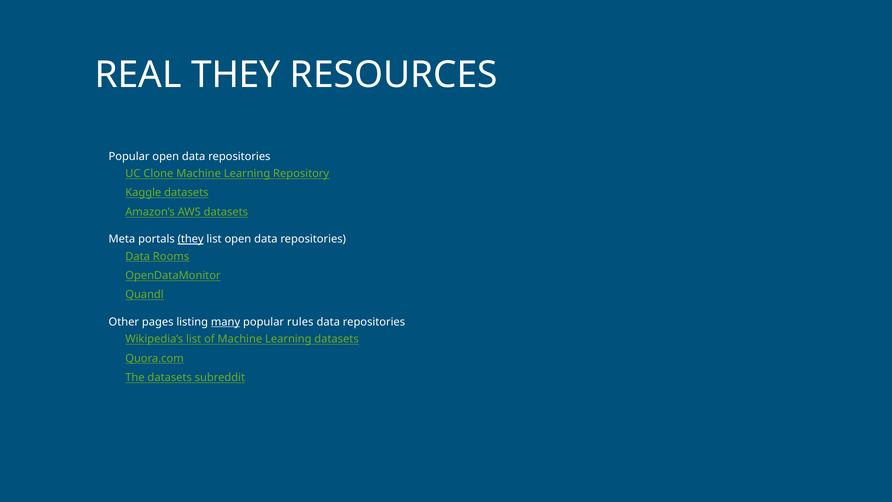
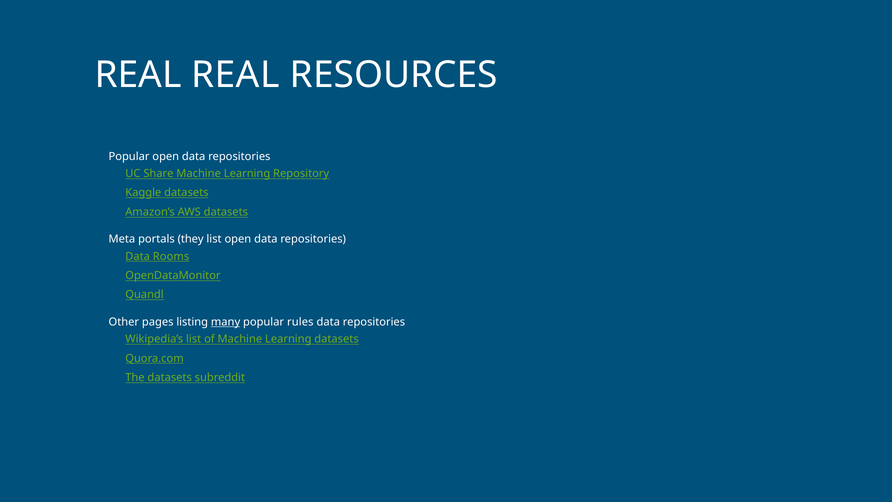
REAL THEY: THEY -> REAL (235, 75)
Clone: Clone -> Share (158, 173)
they underline: present -> none (191, 239)
